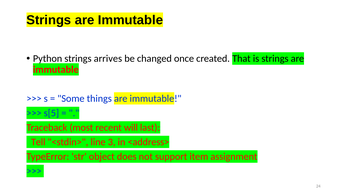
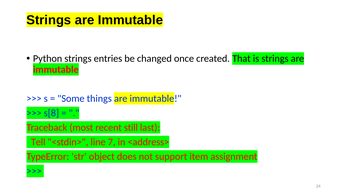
arrives: arrives -> entries (108, 59)
s[5: s[5 -> s[8 (51, 113)
will: will -> still (131, 128)
3: 3 -> 7 (112, 142)
